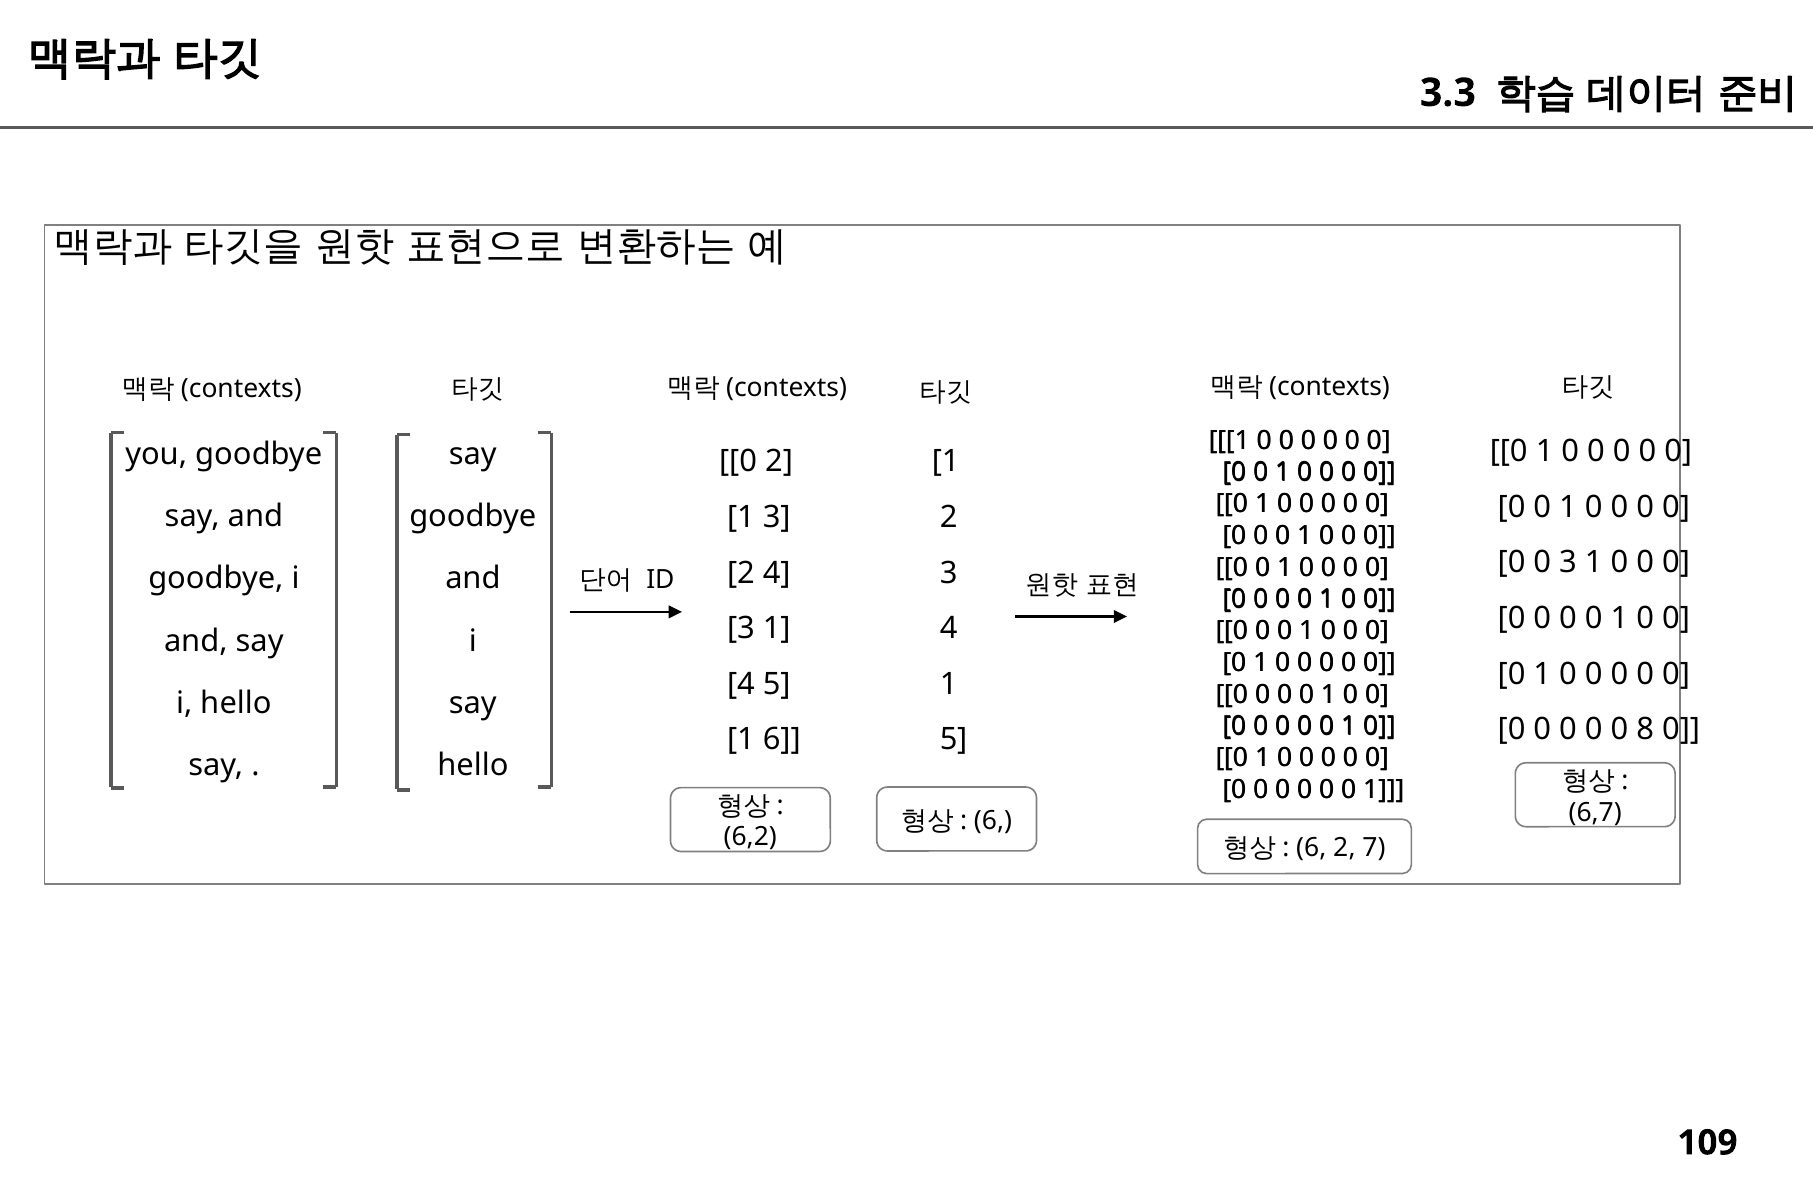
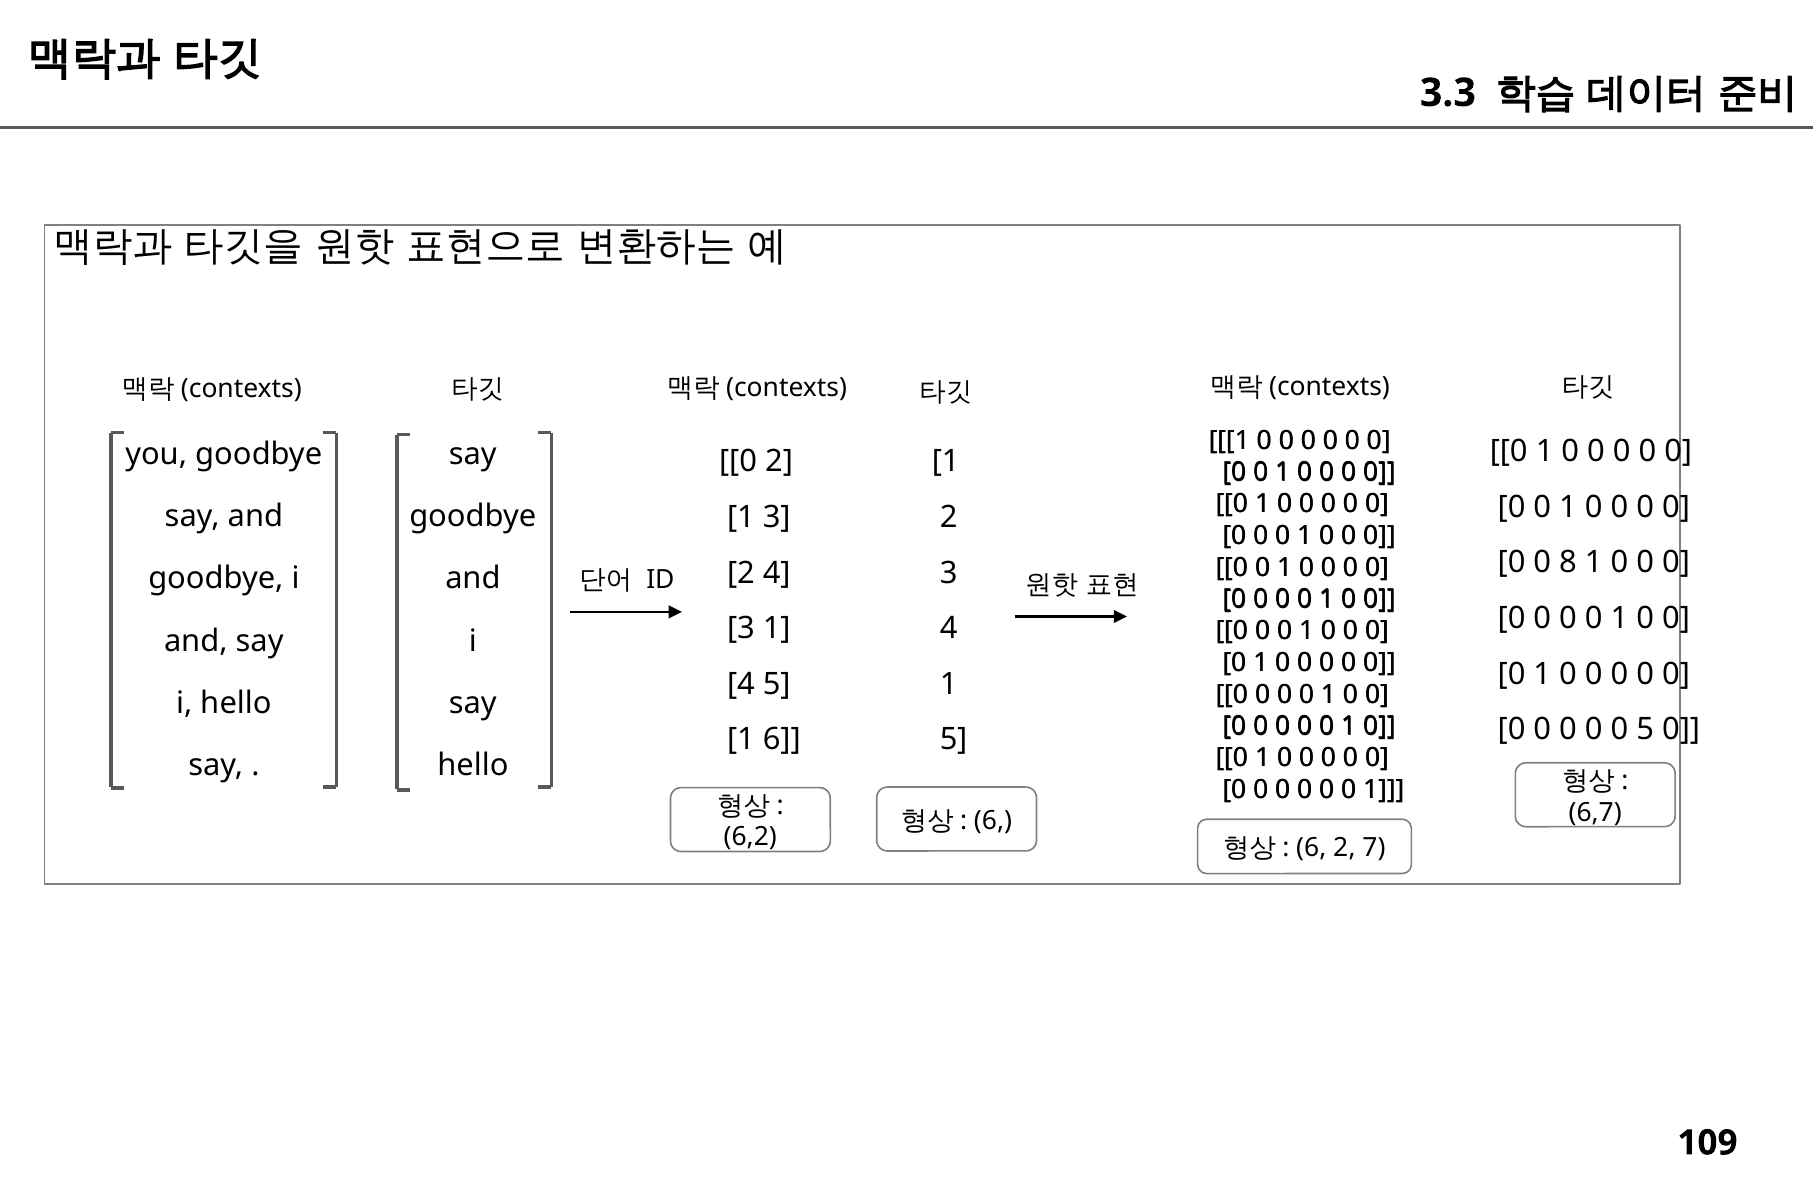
0 3: 3 -> 8 (1568, 563)
0 8: 8 -> 5 (1645, 729)
